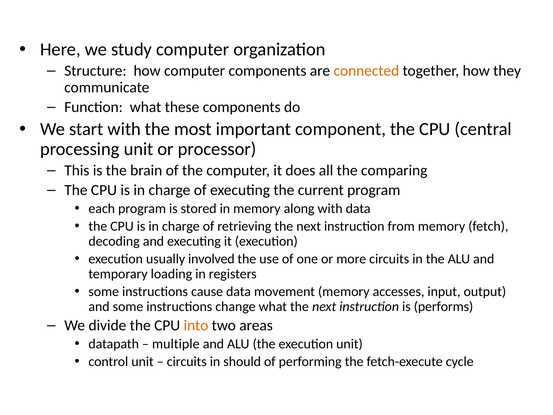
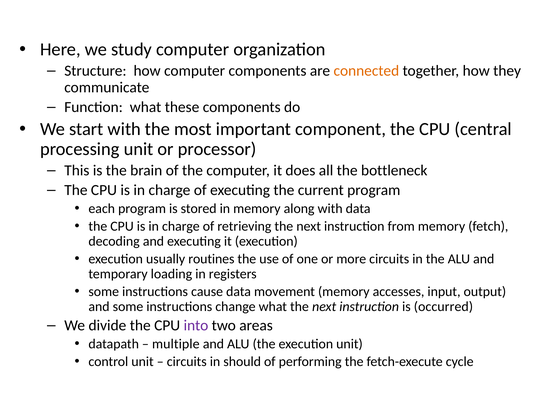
comparing: comparing -> bottleneck (394, 170)
involved: involved -> routines (211, 259)
performs: performs -> occurred (443, 306)
into colour: orange -> purple (196, 325)
